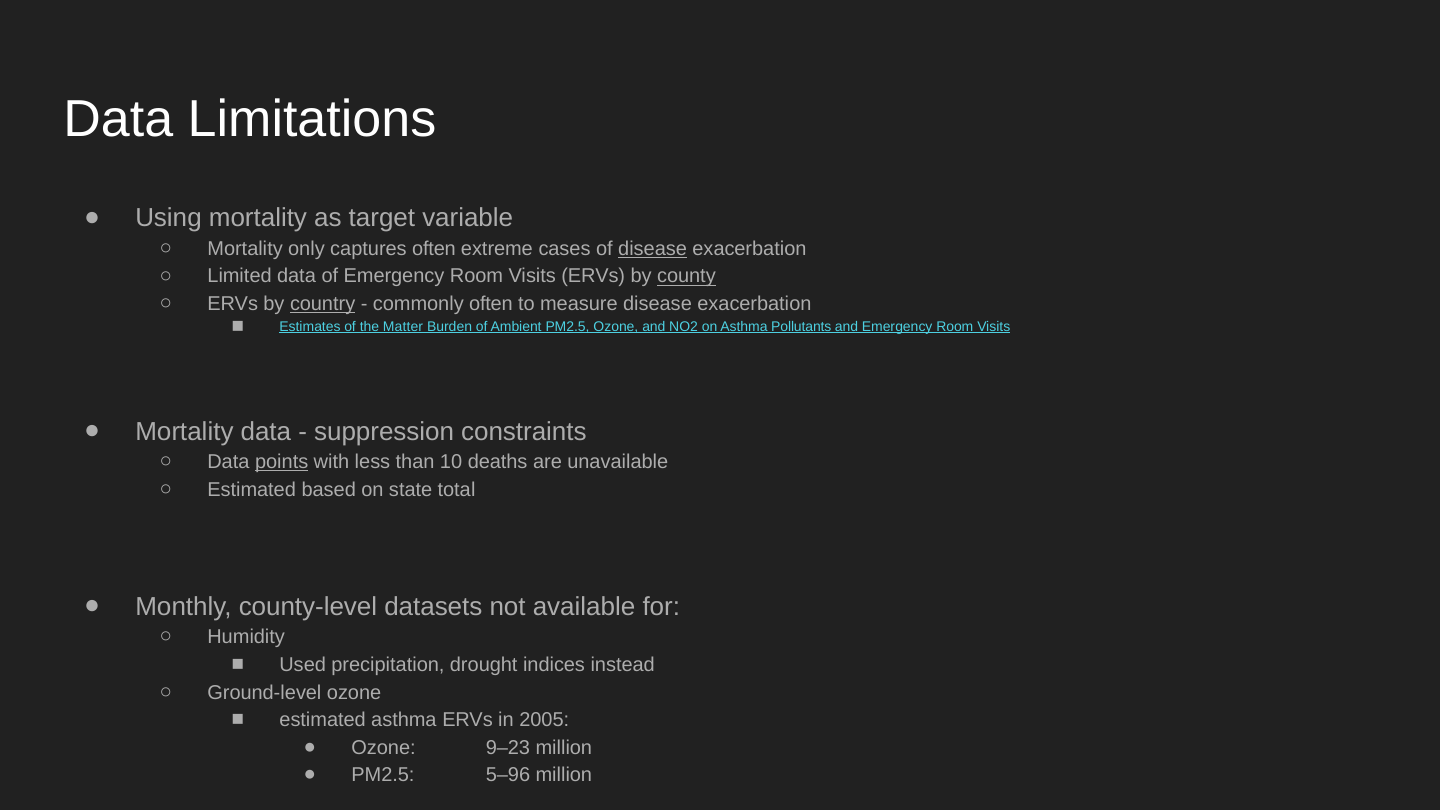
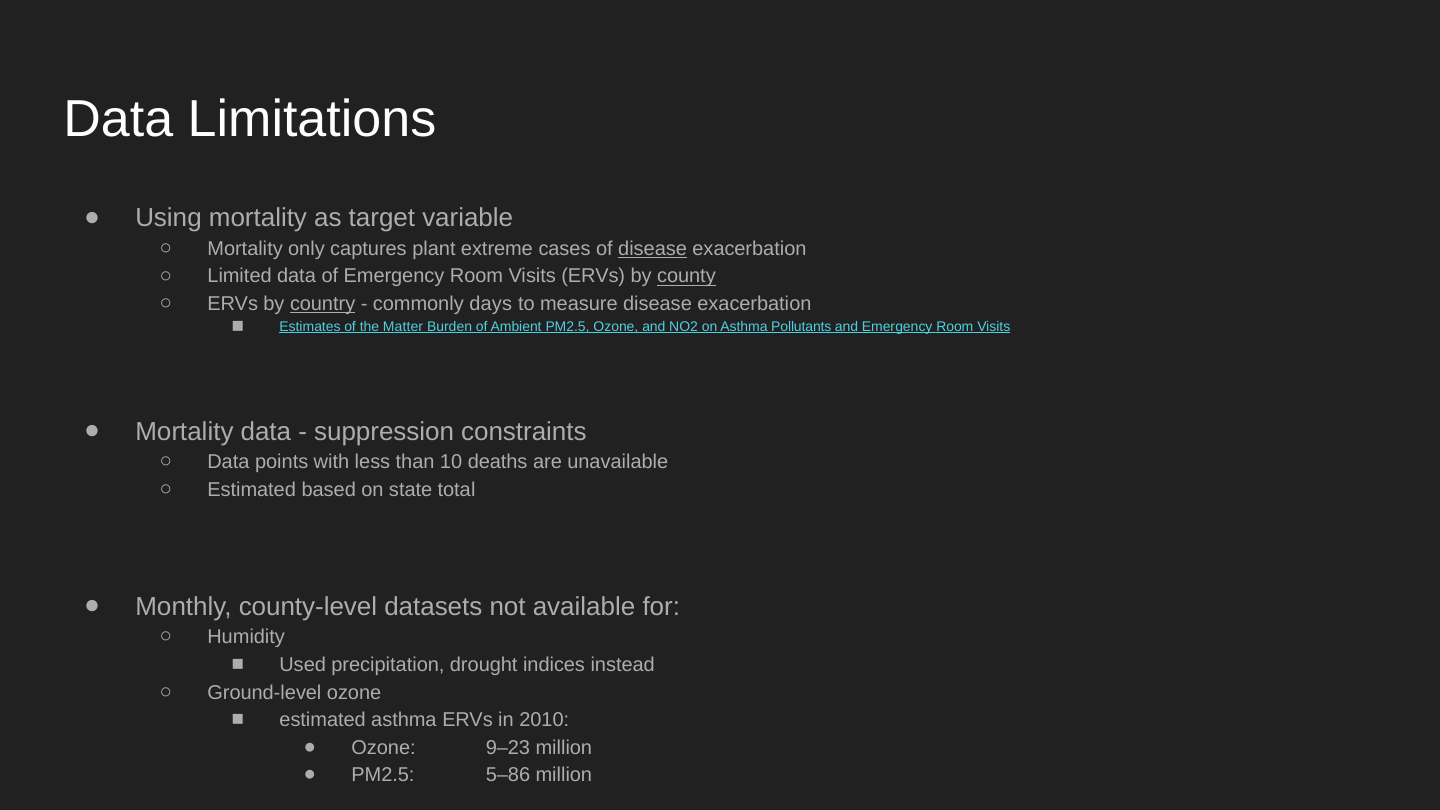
captures often: often -> plant (434, 249)
commonly often: often -> days (491, 304)
points underline: present -> none (282, 462)
2005: 2005 -> 2010 (544, 720)
5–96: 5–96 -> 5–86 (508, 775)
